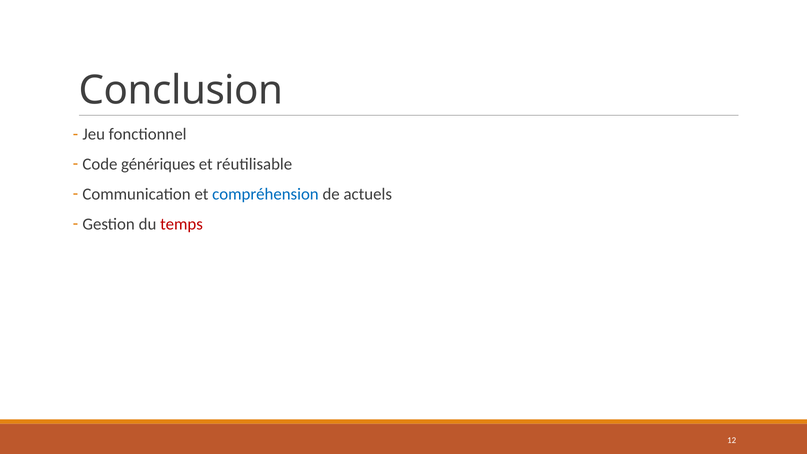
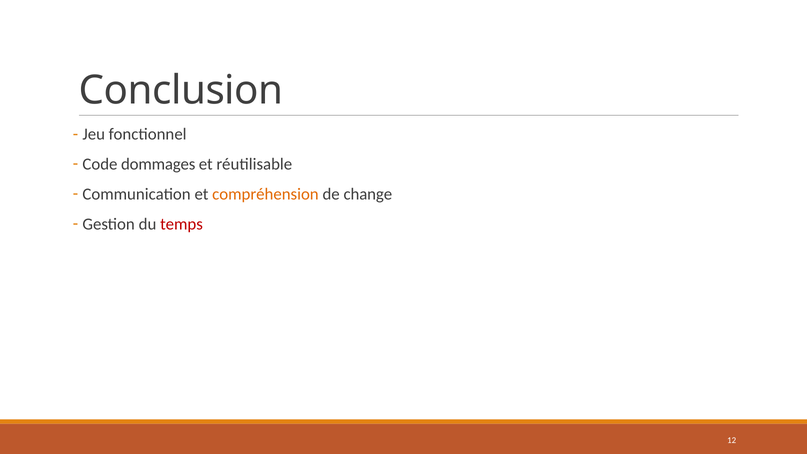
génériques: génériques -> dommages (158, 164)
compréhension colour: blue -> orange (265, 194)
actuels: actuels -> change (368, 194)
